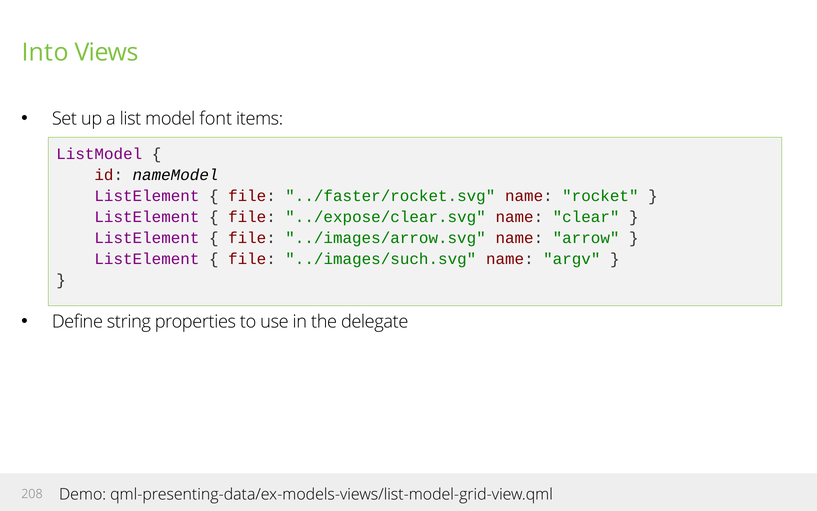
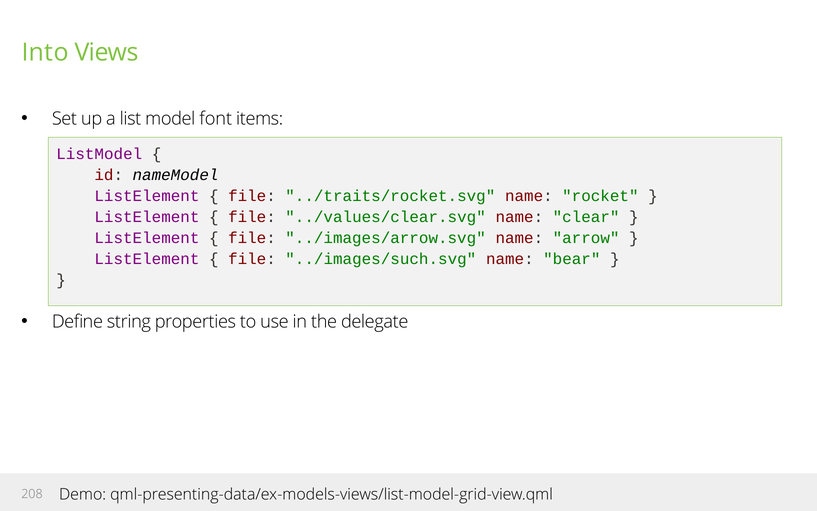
../faster/rocket.svg: ../faster/rocket.svg -> ../traits/rocket.svg (390, 196)
../expose/clear.svg: ../expose/clear.svg -> ../values/clear.svg (386, 217)
argv: argv -> bear (572, 259)
